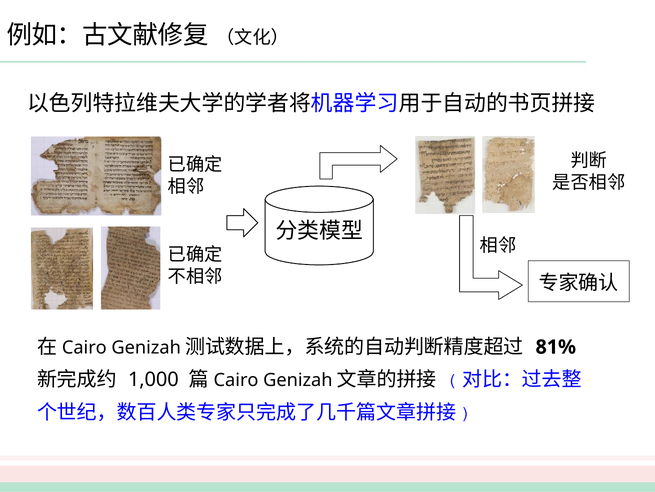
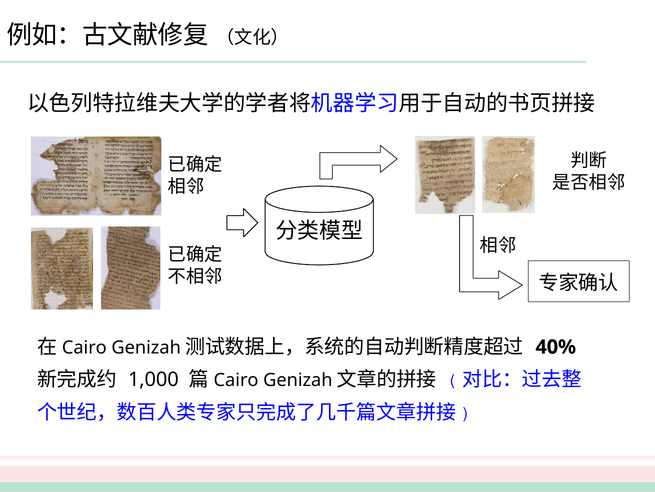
81%: 81% -> 40% (556, 347)
